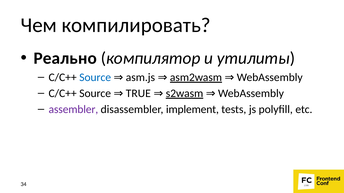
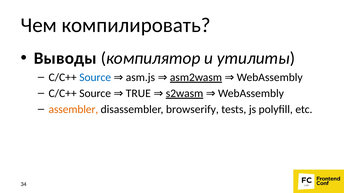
Реально: Реально -> Выводы (65, 58)
assembler colour: purple -> orange (73, 110)
implement: implement -> browserify (192, 110)
